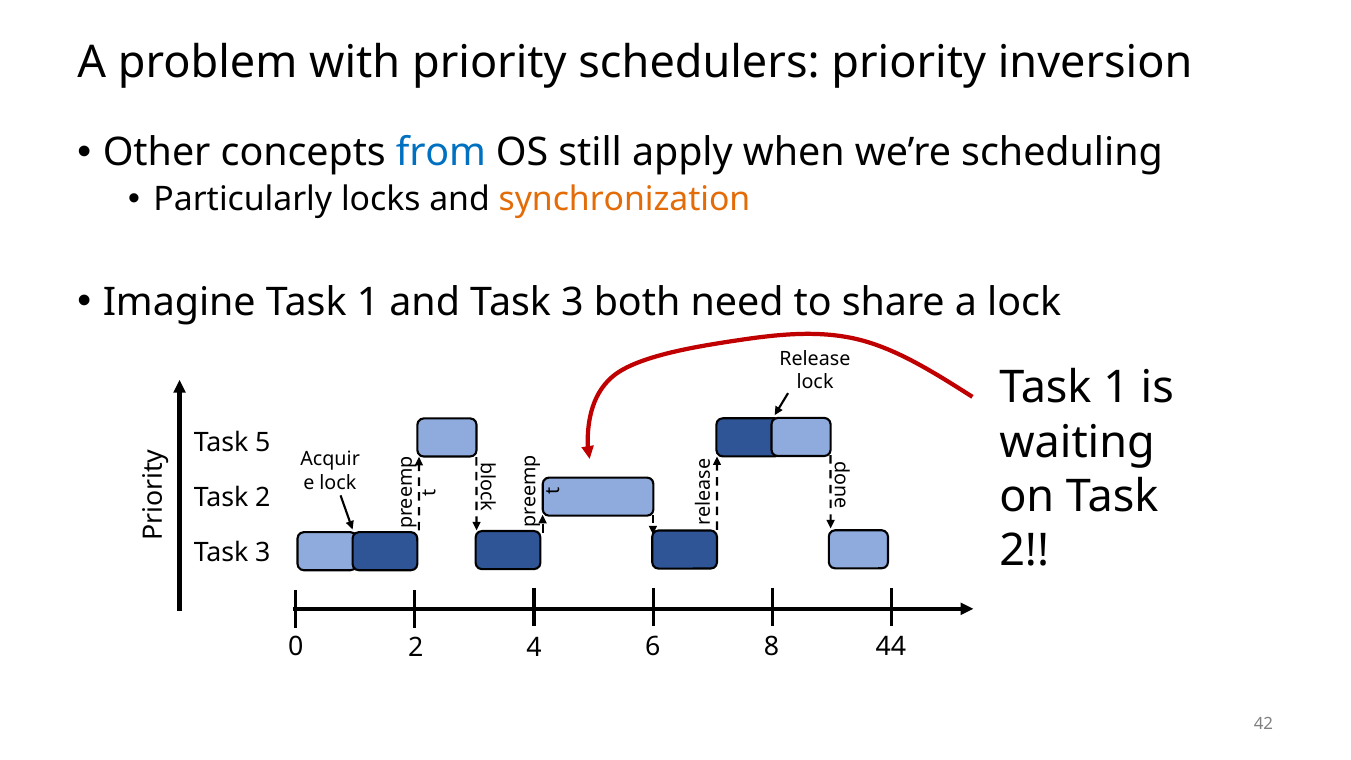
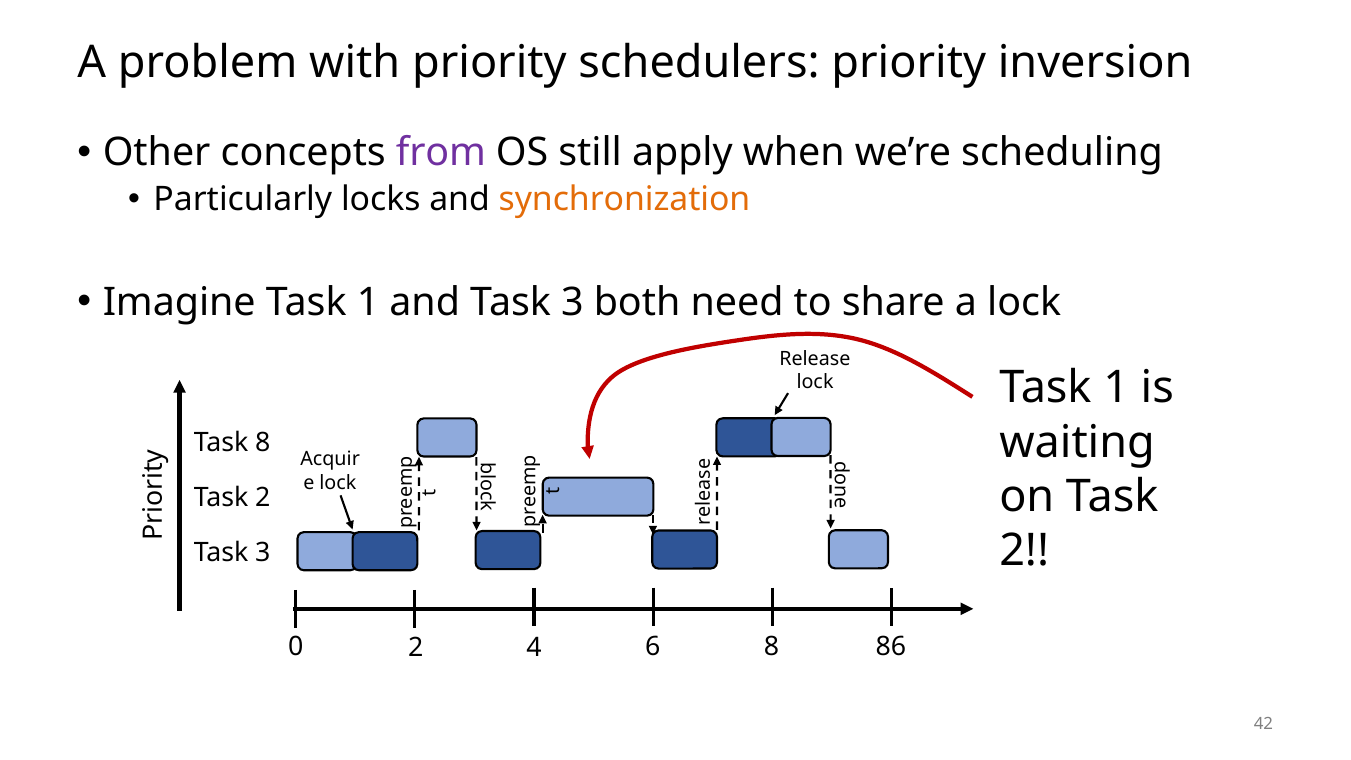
from colour: blue -> purple (441, 153)
Task 5: 5 -> 8 (263, 442)
44: 44 -> 86 (891, 647)
